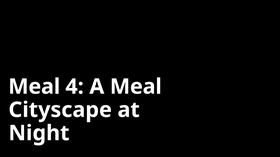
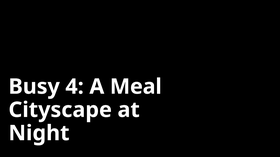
Meal: Meal -> Busy (34, 87)
